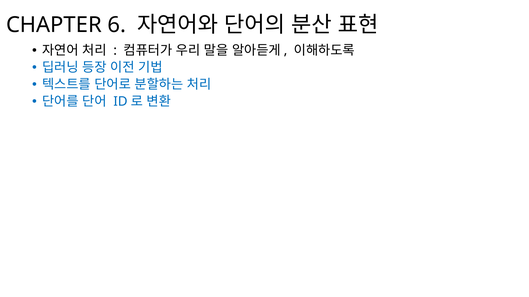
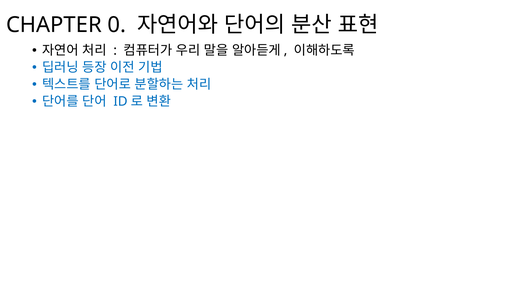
6: 6 -> 0 (117, 25)
